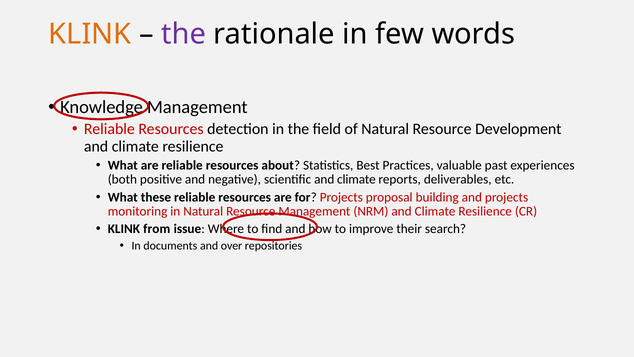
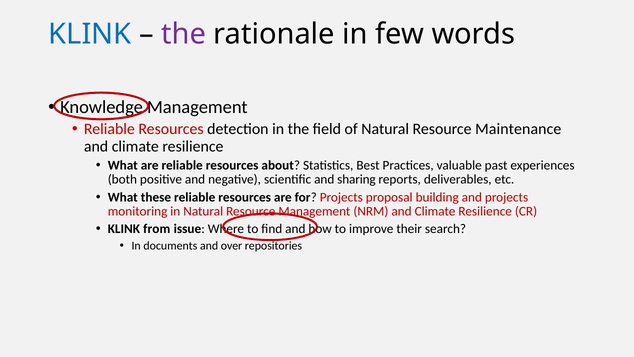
KLINK colour: orange -> blue (90, 34)
Development: Development -> Maintenance (518, 129)
scientific and climate: climate -> sharing (356, 179)
